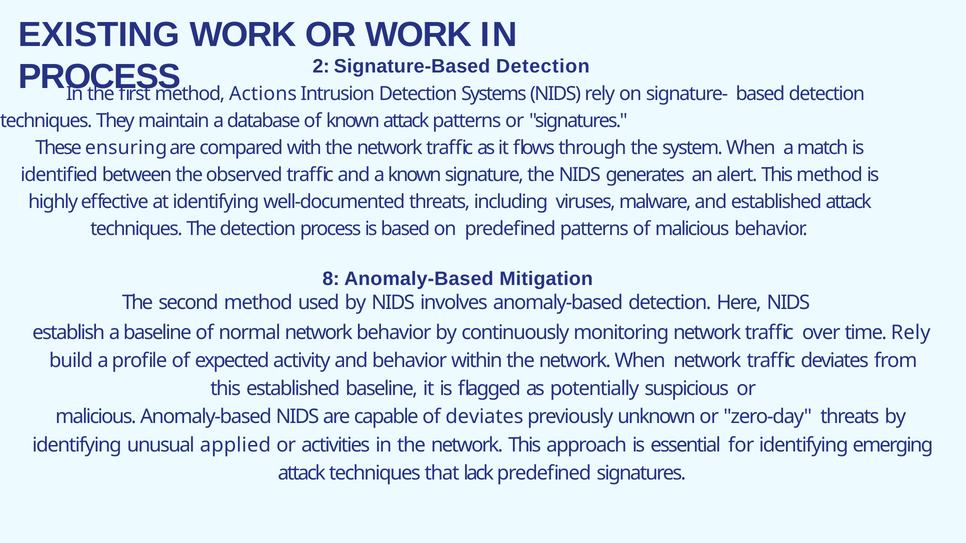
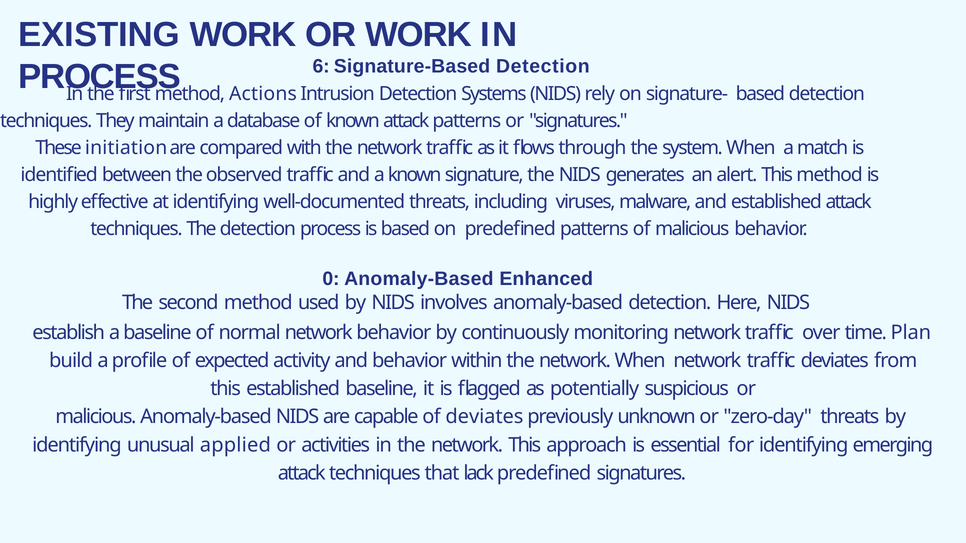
2: 2 -> 6 (321, 67)
ensuring: ensuring -> initiation (126, 148)
8: 8 -> 0 (331, 279)
Mitigation: Mitigation -> Enhanced (546, 279)
time Rely: Rely -> Plan (911, 333)
